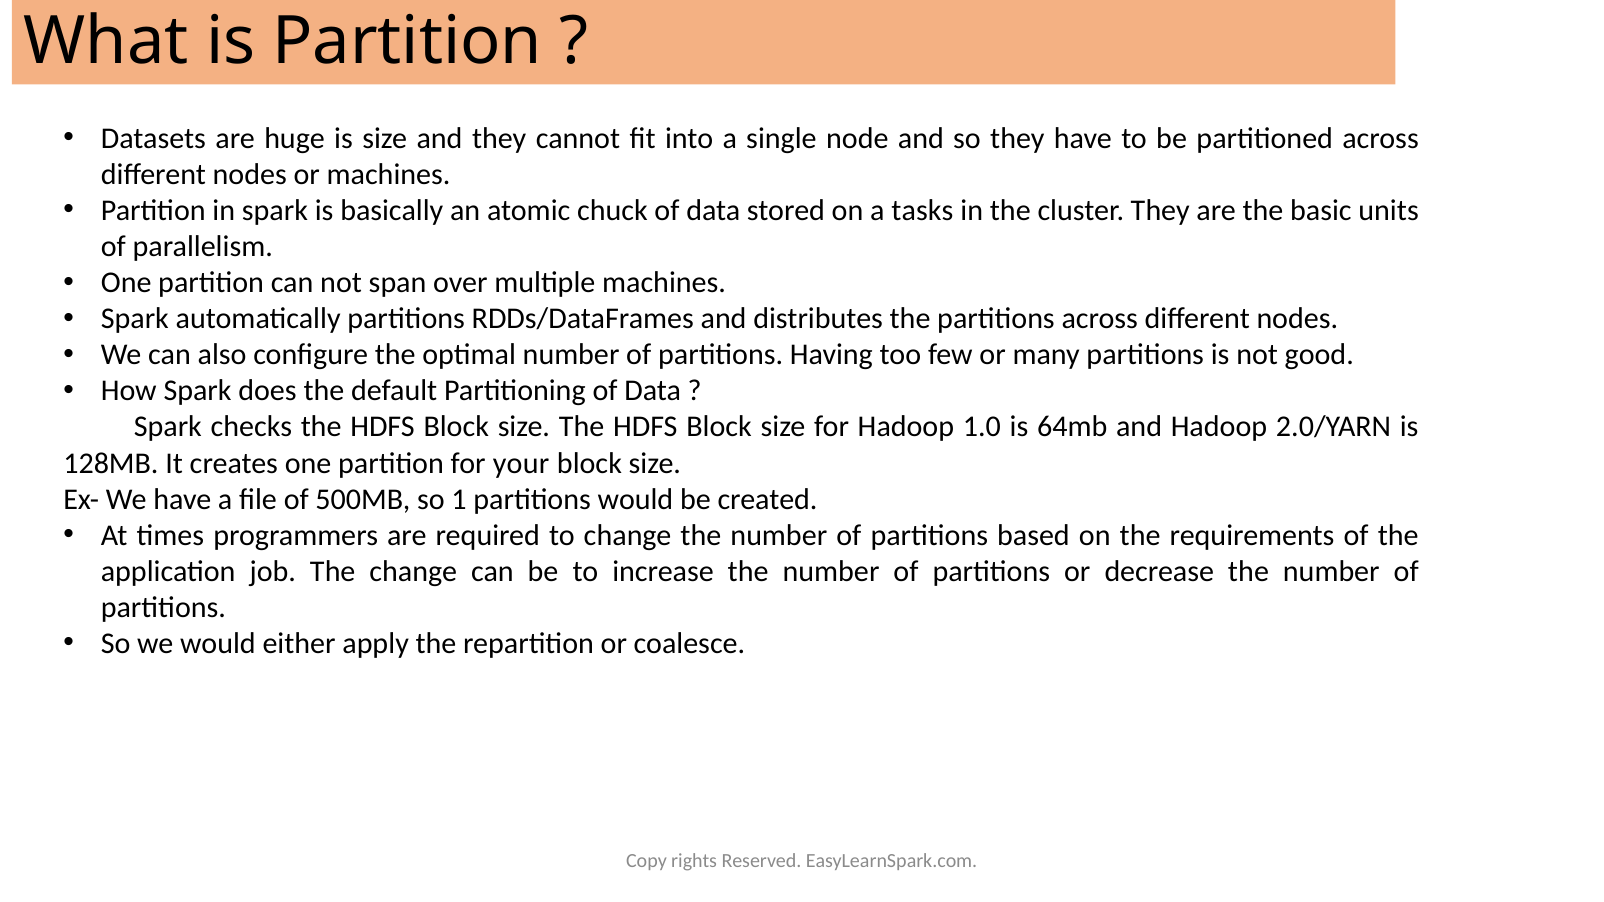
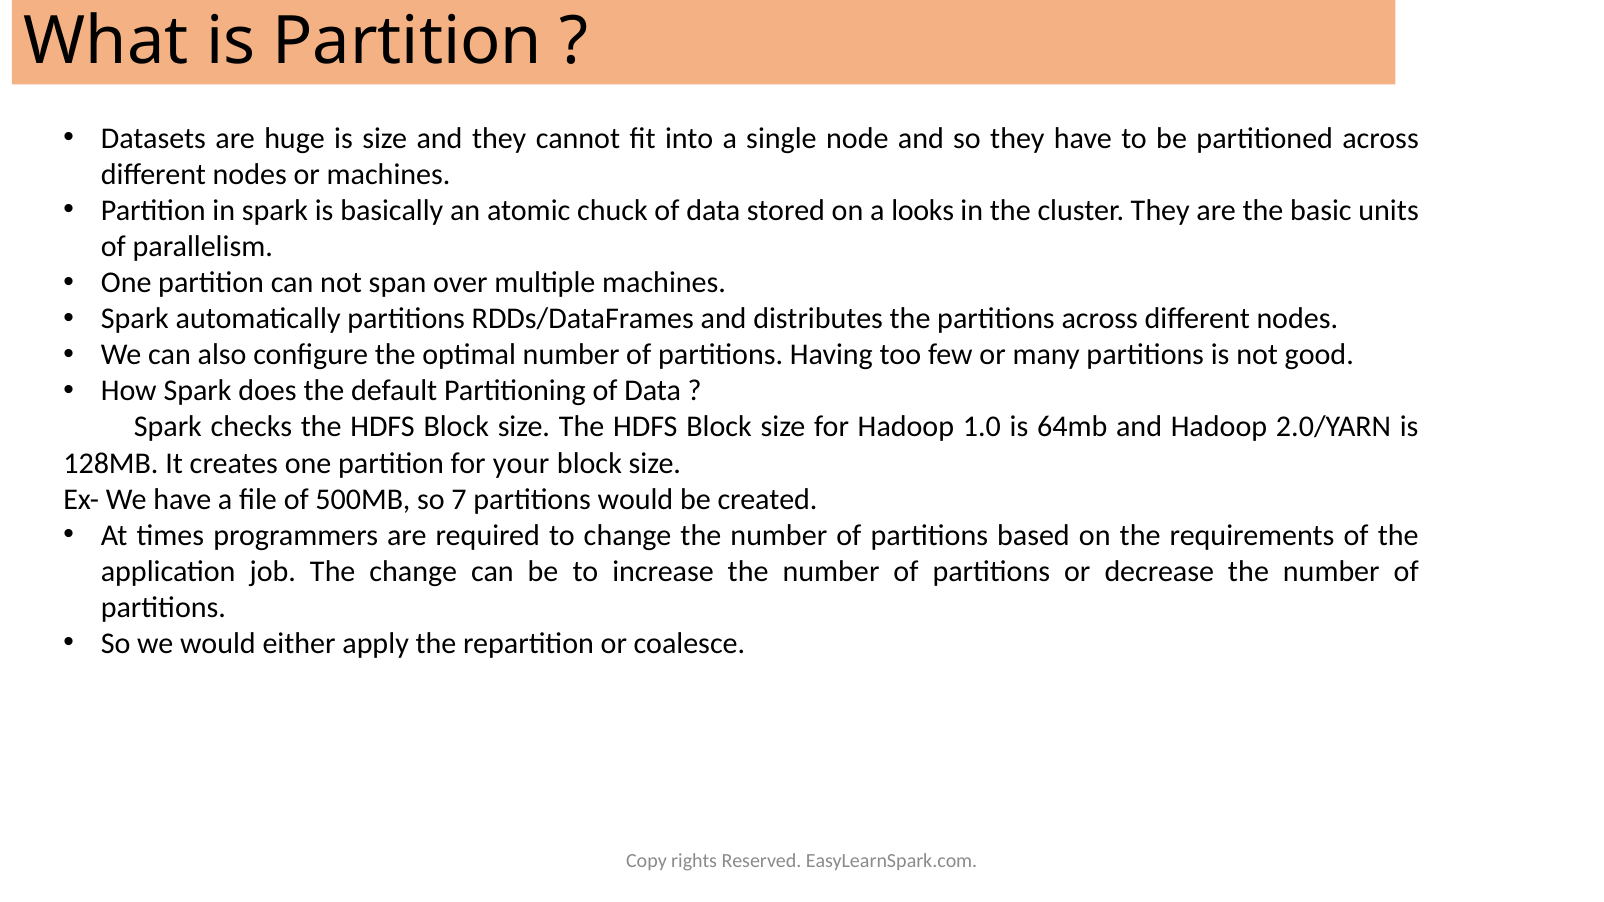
tasks: tasks -> looks (923, 211)
1: 1 -> 7 (459, 499)
